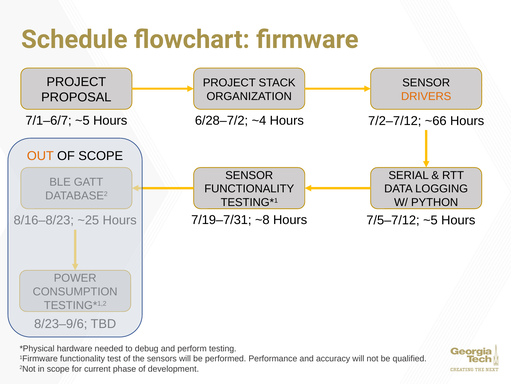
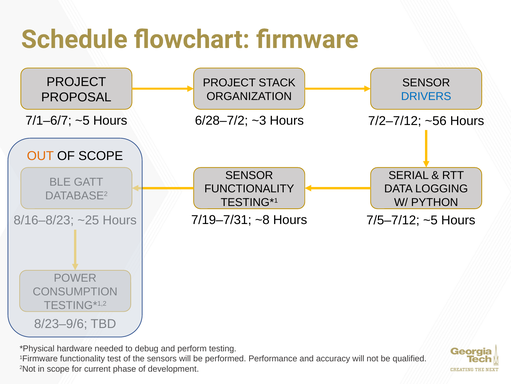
DRIVERS colour: orange -> blue (426, 96)
~4: ~4 -> ~3 (259, 120)
~66: ~66 -> ~56 (436, 121)
